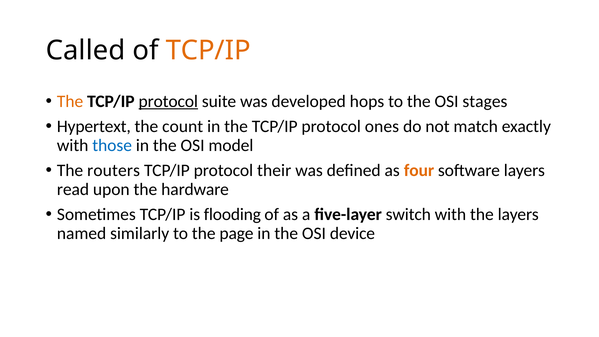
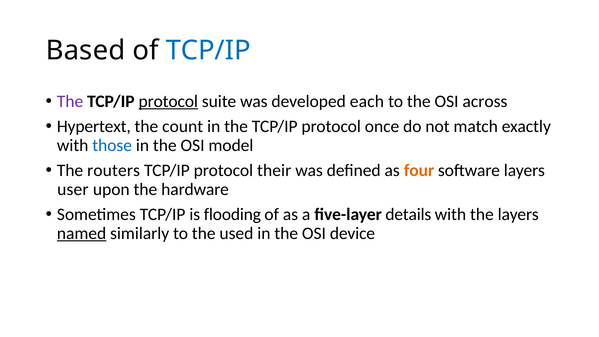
Called: Called -> Based (85, 50)
TCP/IP colour: orange -> blue (208, 50)
The colour: orange -> purple (70, 101)
hops: hops -> each (367, 101)
stages: stages -> across (485, 101)
ones: ones -> once (382, 126)
read: read -> user (73, 189)
switch: switch -> details (408, 214)
named underline: none -> present (82, 233)
page: page -> used (236, 233)
